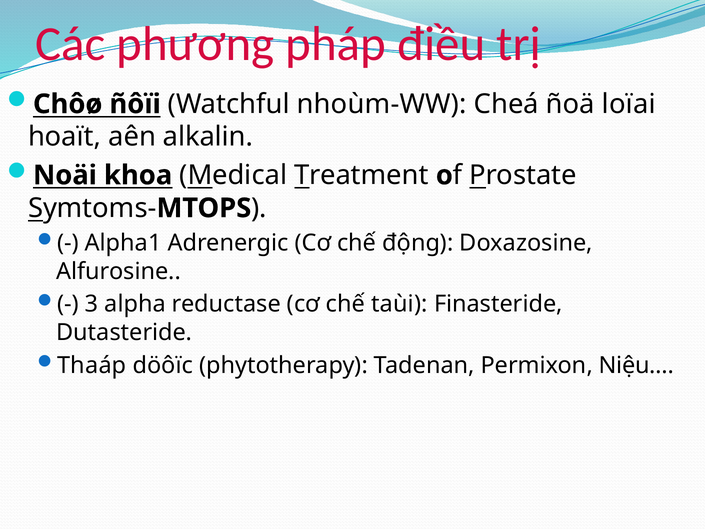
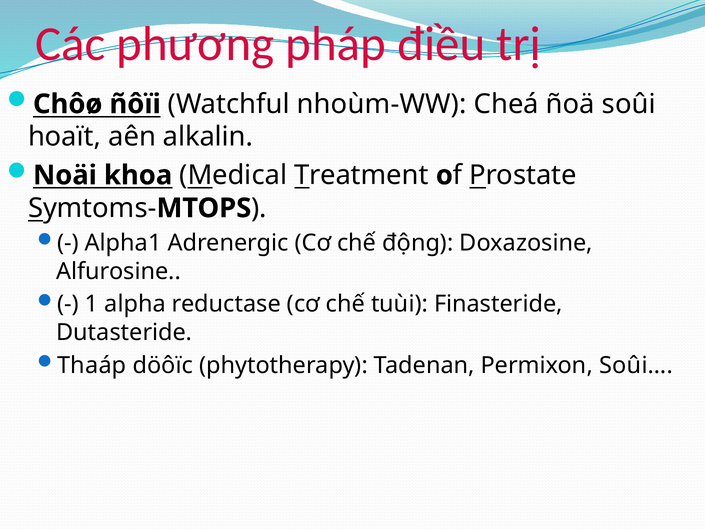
loïai: loïai -> soûi (629, 104)
3: 3 -> 1 (92, 304)
taùi: taùi -> tuùi (399, 304)
Niệu…: Niệu… -> Soûi… (636, 365)
